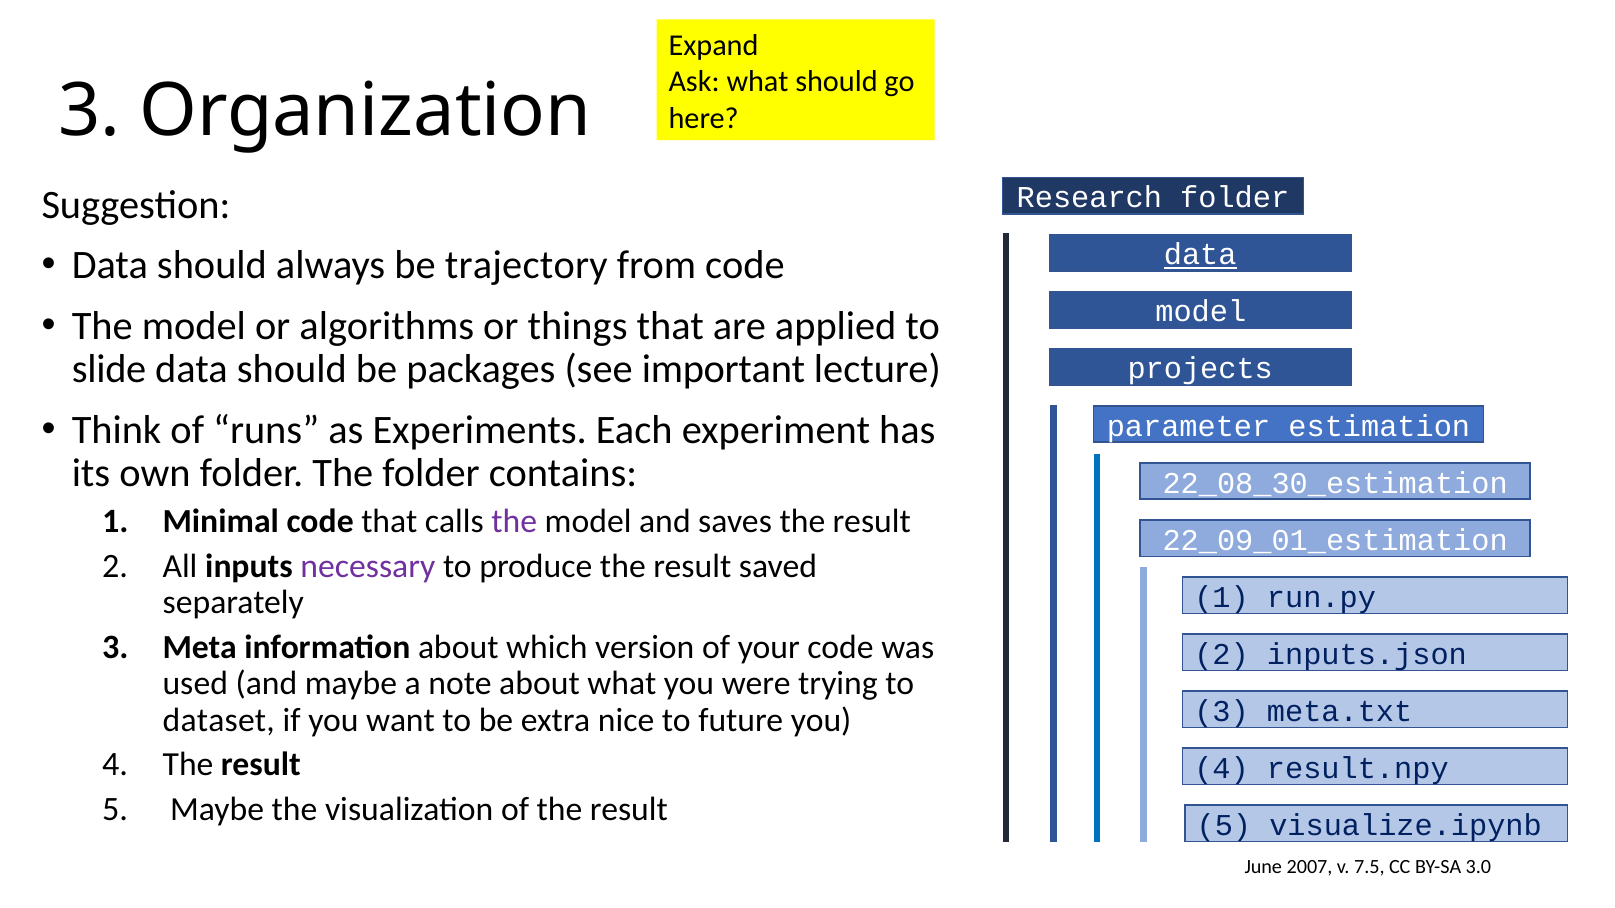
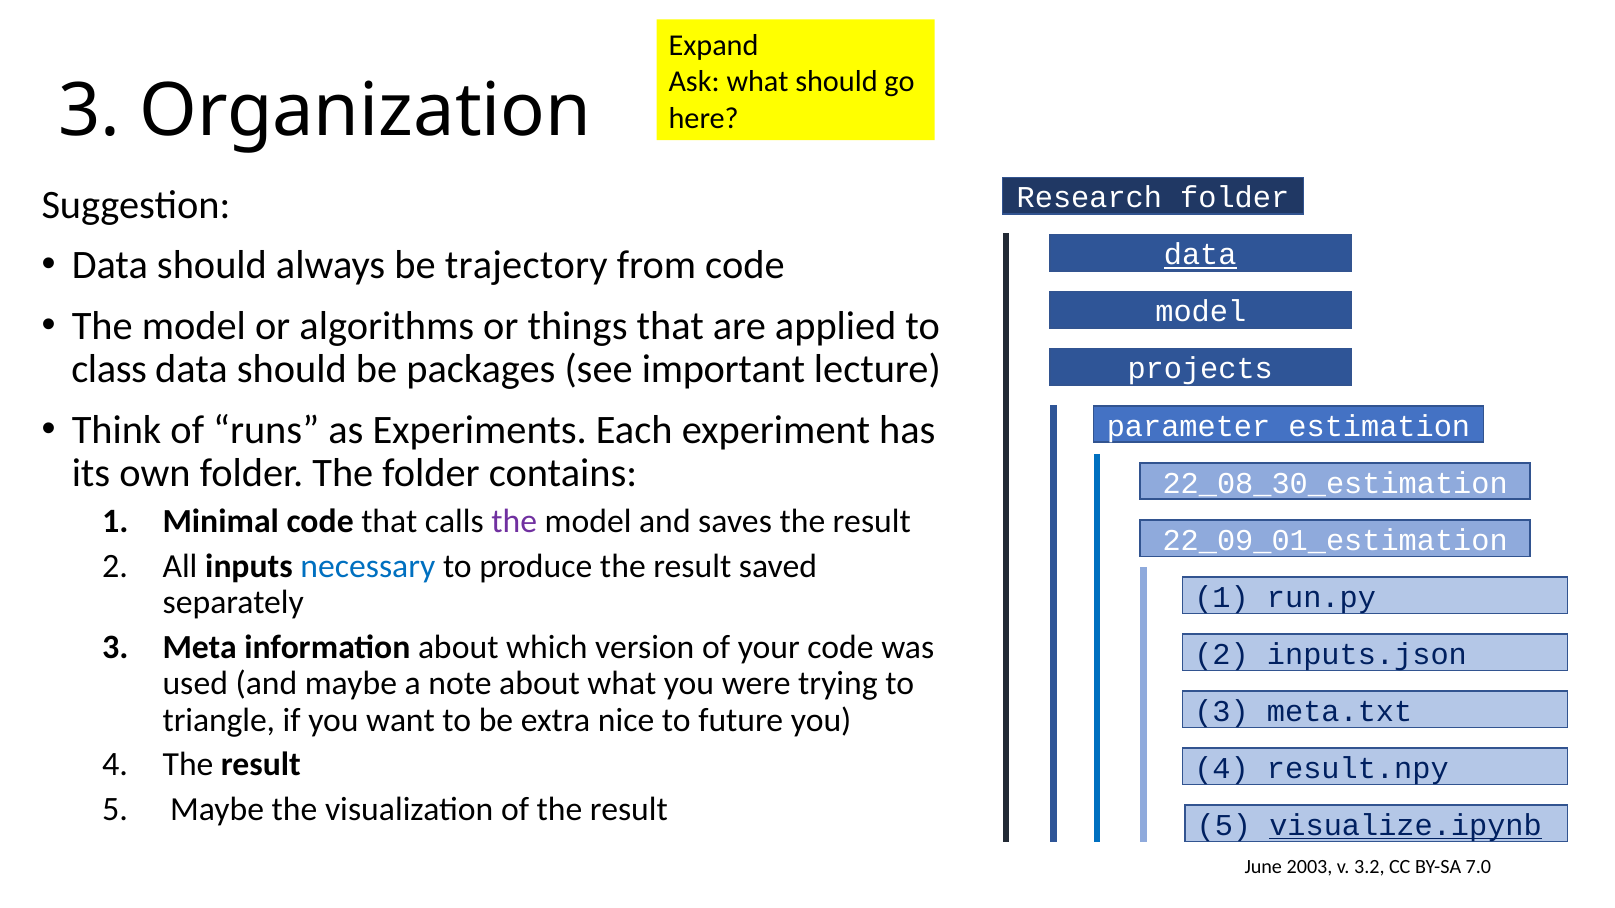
slide: slide -> class (109, 370)
necessary colour: purple -> blue (368, 567)
dataset: dataset -> triangle (219, 720)
visualize.ipynb underline: none -> present (1406, 826)
2007: 2007 -> 2003 (1310, 867)
7.5: 7.5 -> 3.2 (1369, 867)
3.0: 3.0 -> 7.0 (1478, 867)
